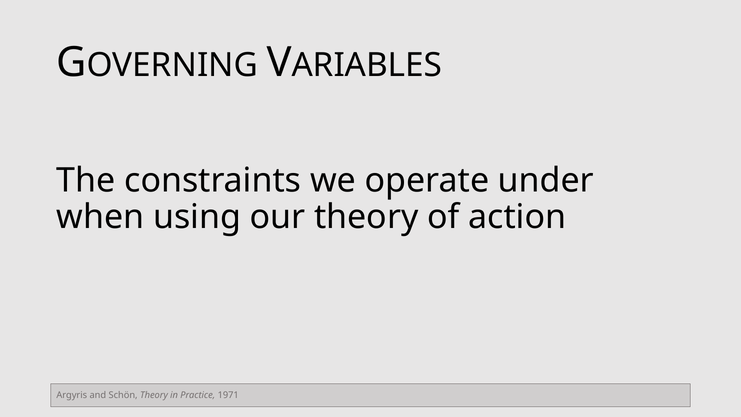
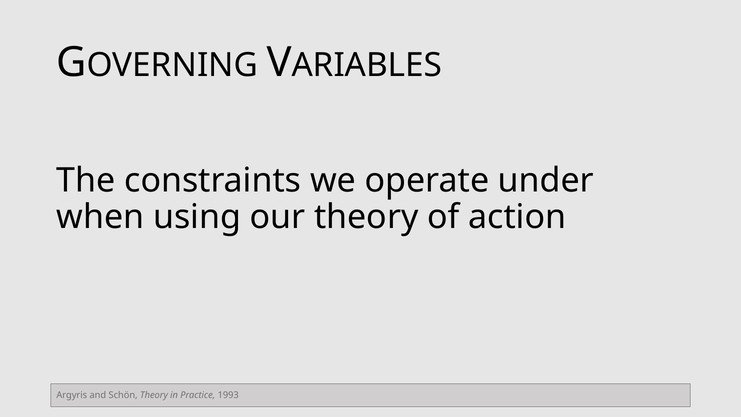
1971: 1971 -> 1993 (228, 395)
